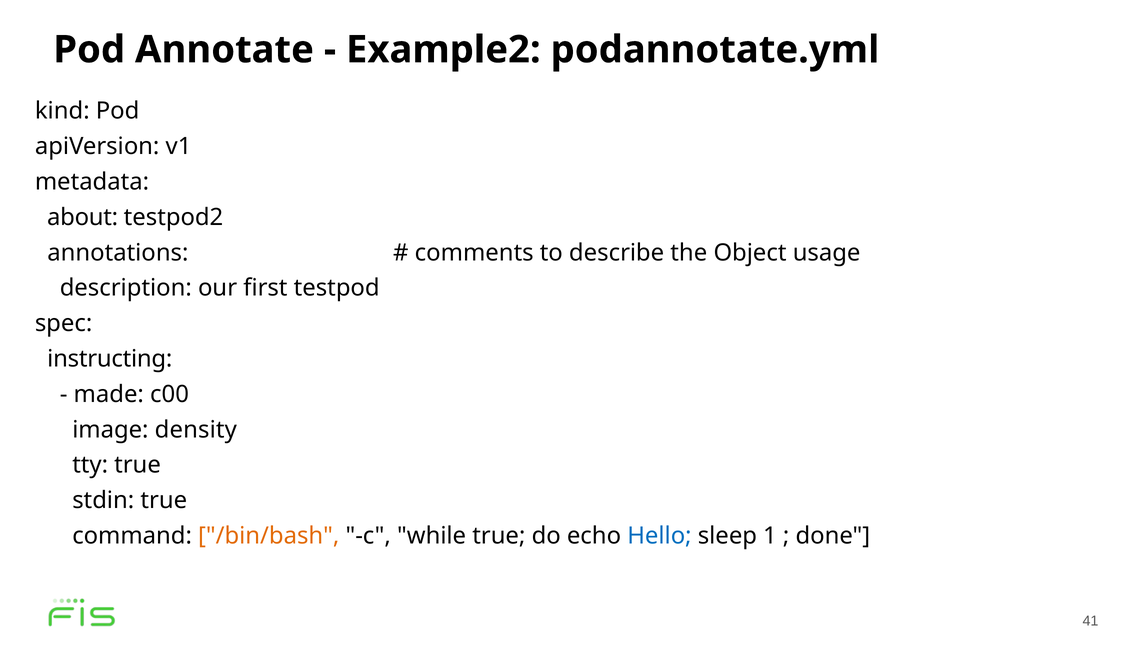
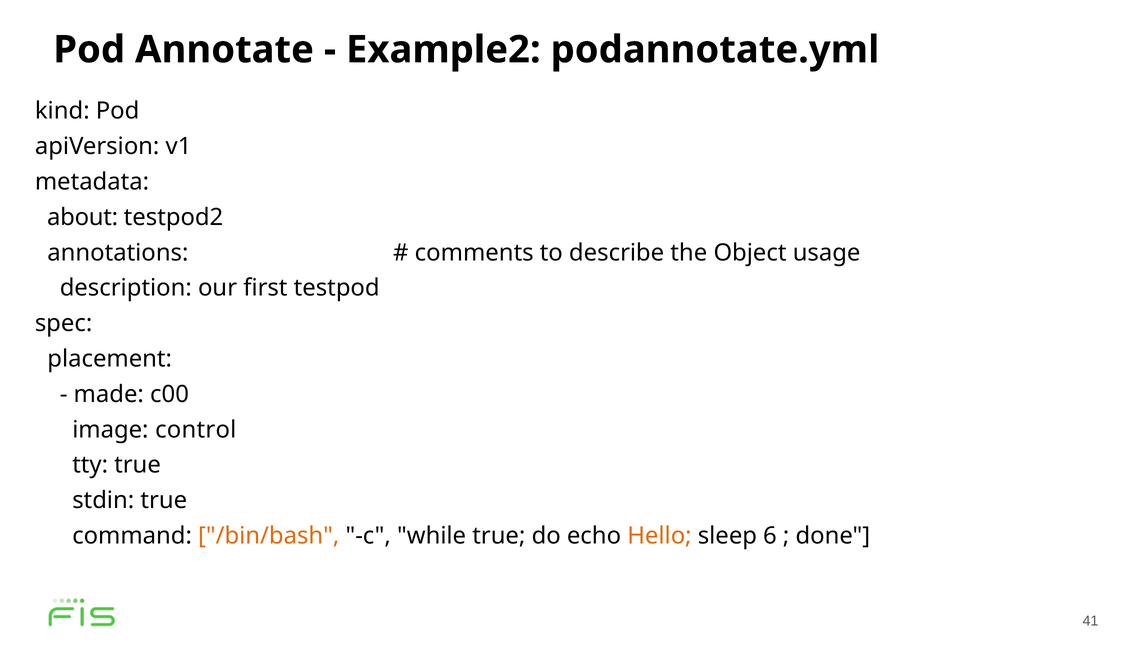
instructing: instructing -> placement (110, 359)
density: density -> control (196, 430)
Hello colour: blue -> orange (659, 536)
1: 1 -> 6 (770, 536)
